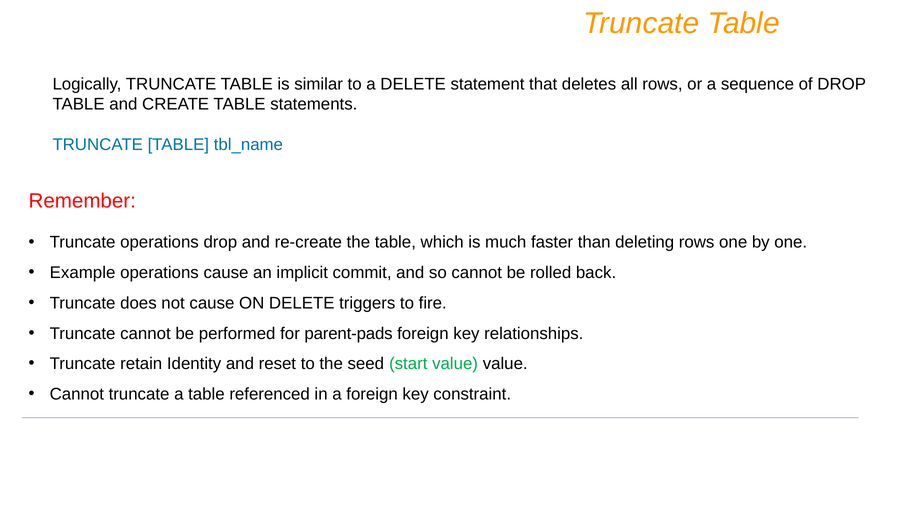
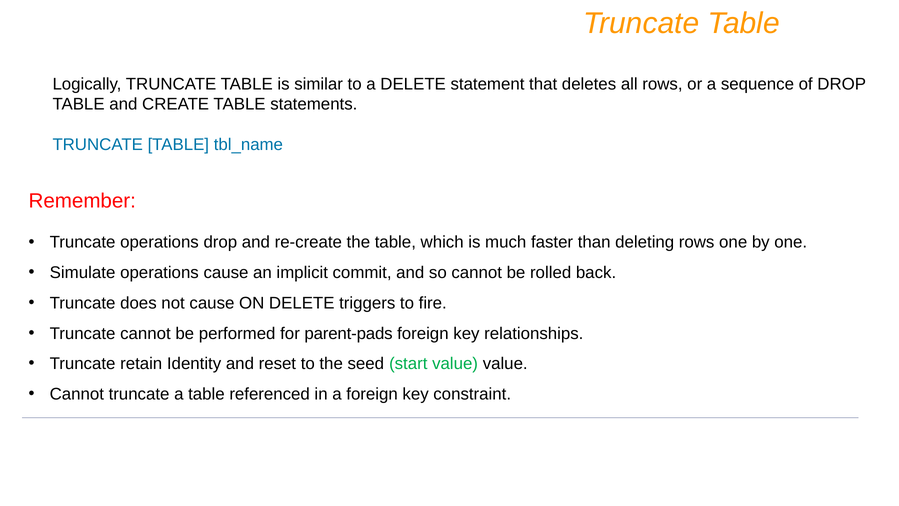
Example: Example -> Simulate (83, 273)
